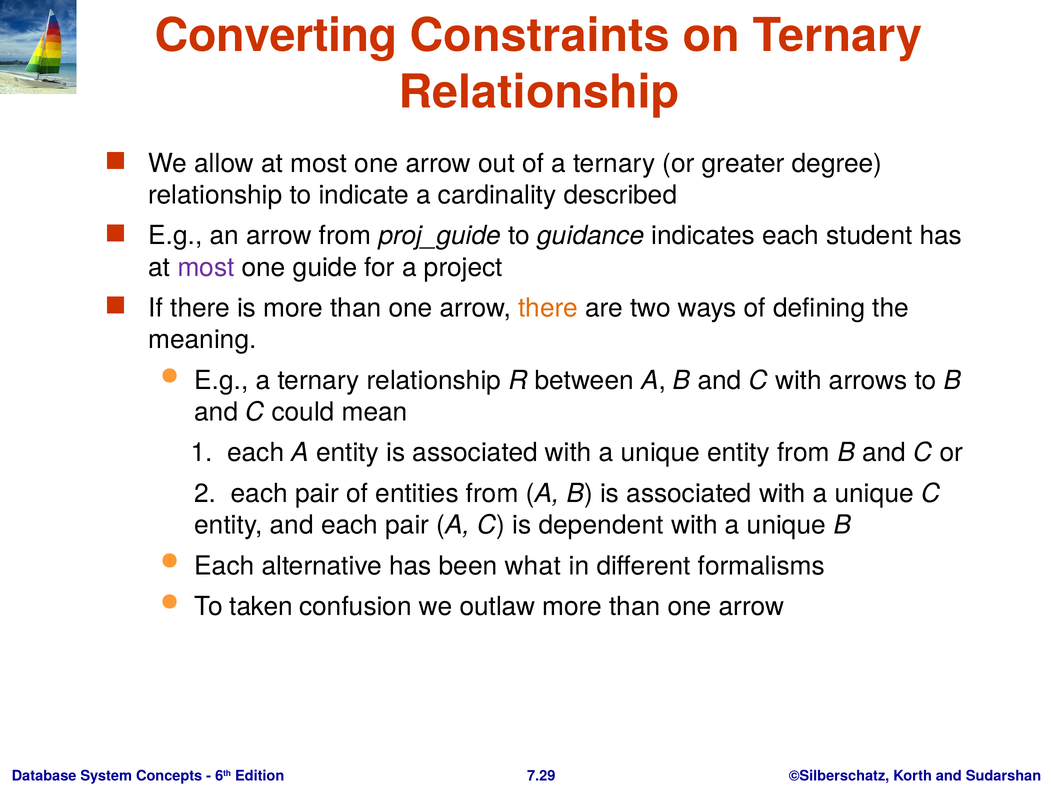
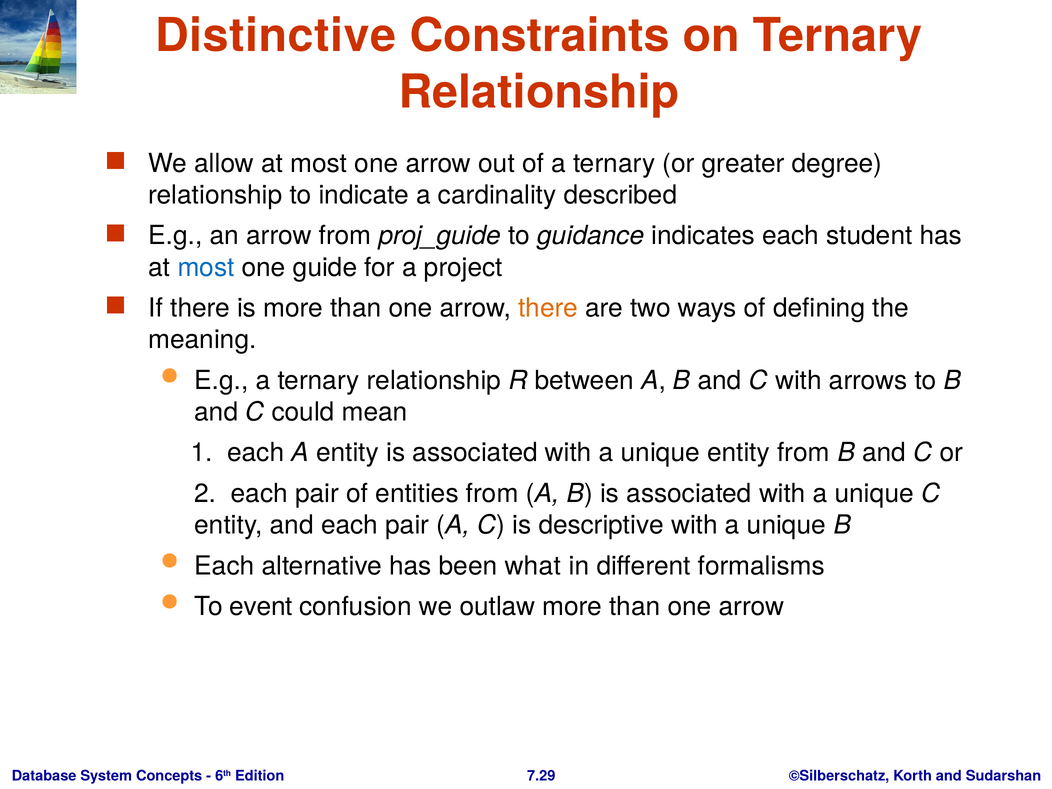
Converting: Converting -> Distinctive (276, 36)
most colour: purple -> blue (206, 267)
dependent: dependent -> descriptive (601, 525)
taken: taken -> event (261, 607)
